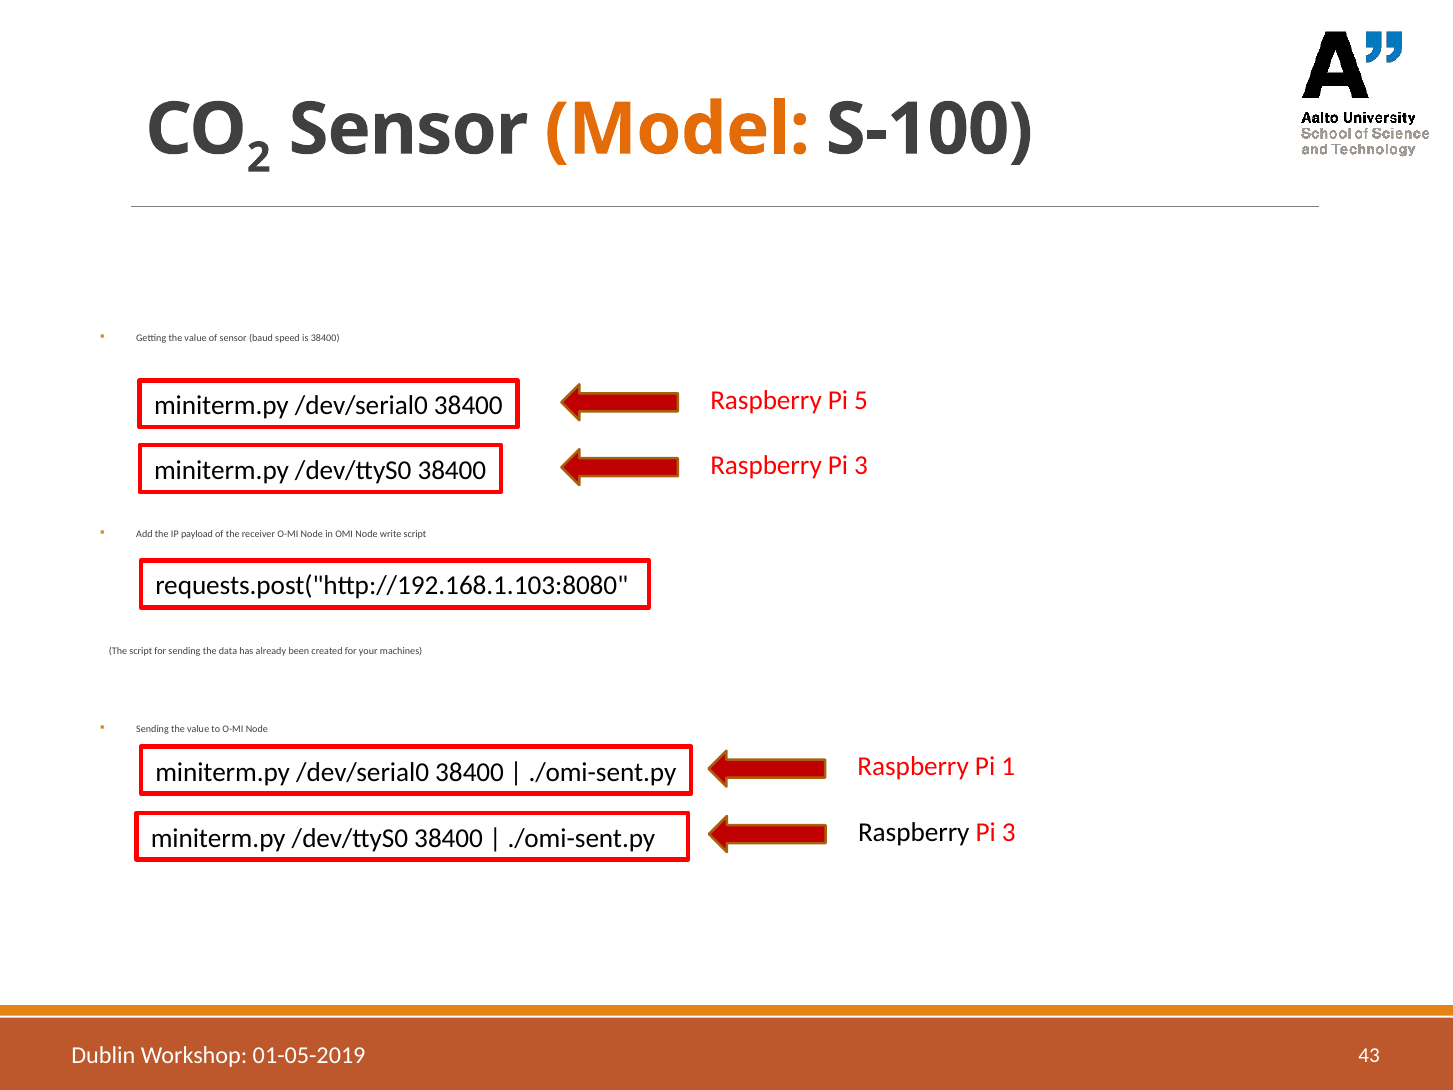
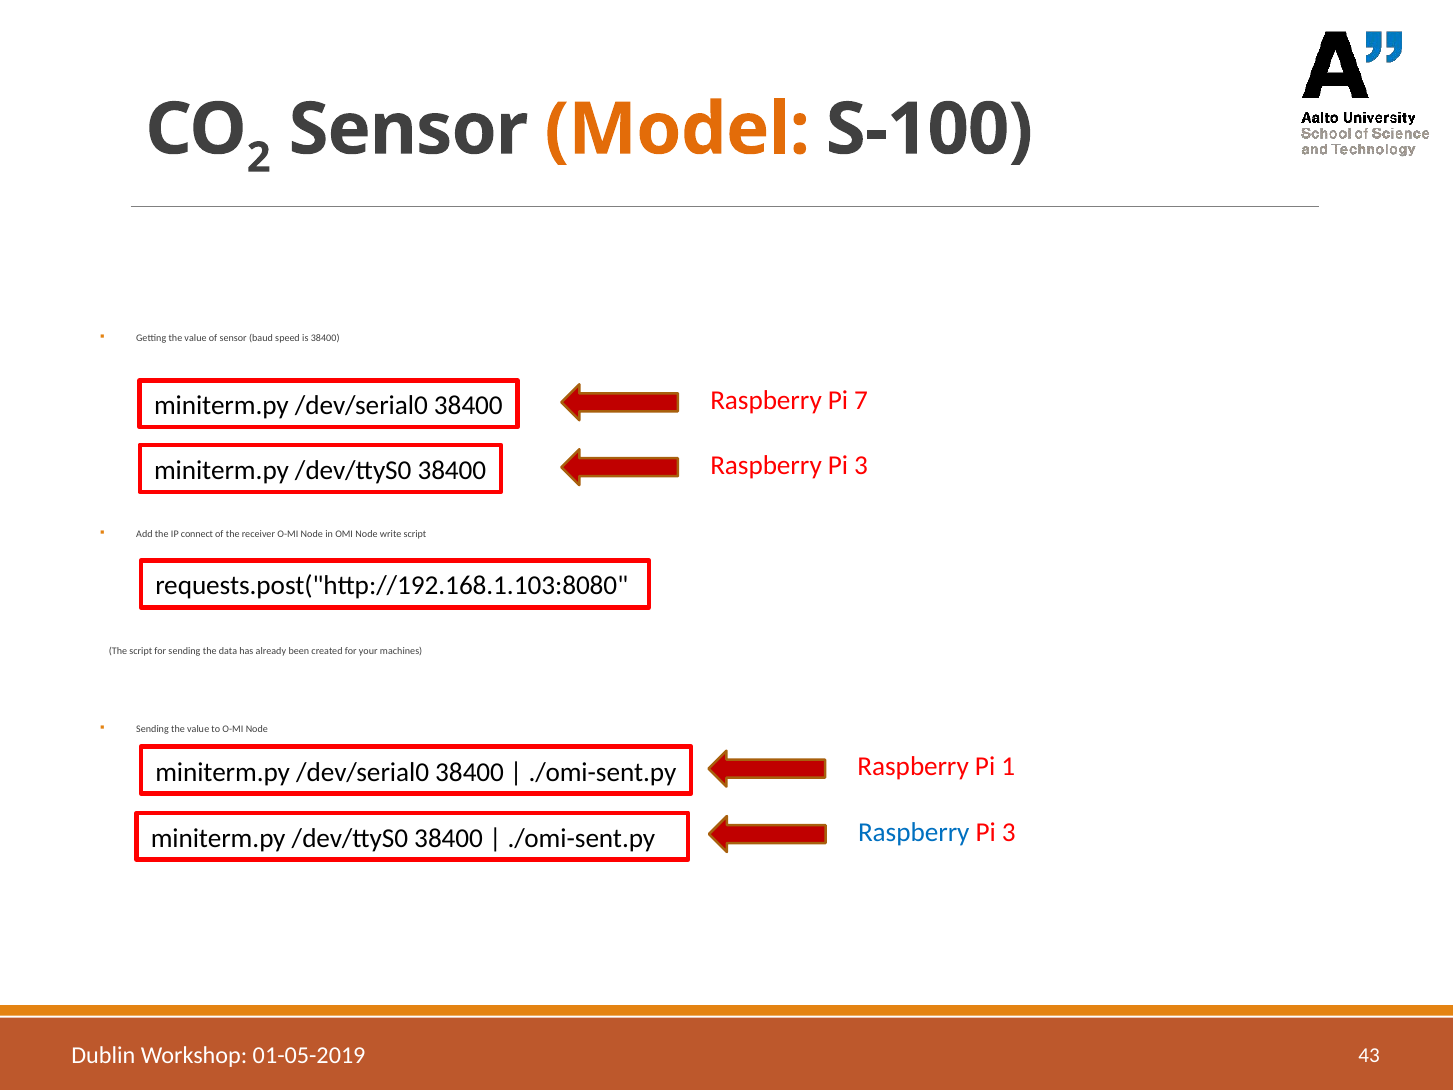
5: 5 -> 7 (861, 400)
payload: payload -> connect (197, 534)
Raspberry colour: black -> blue (914, 832)
